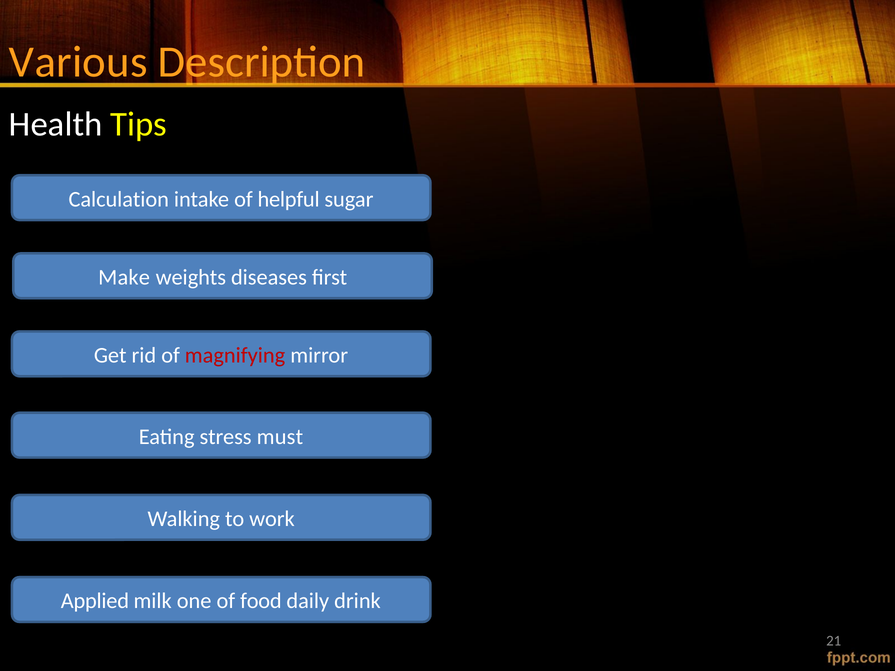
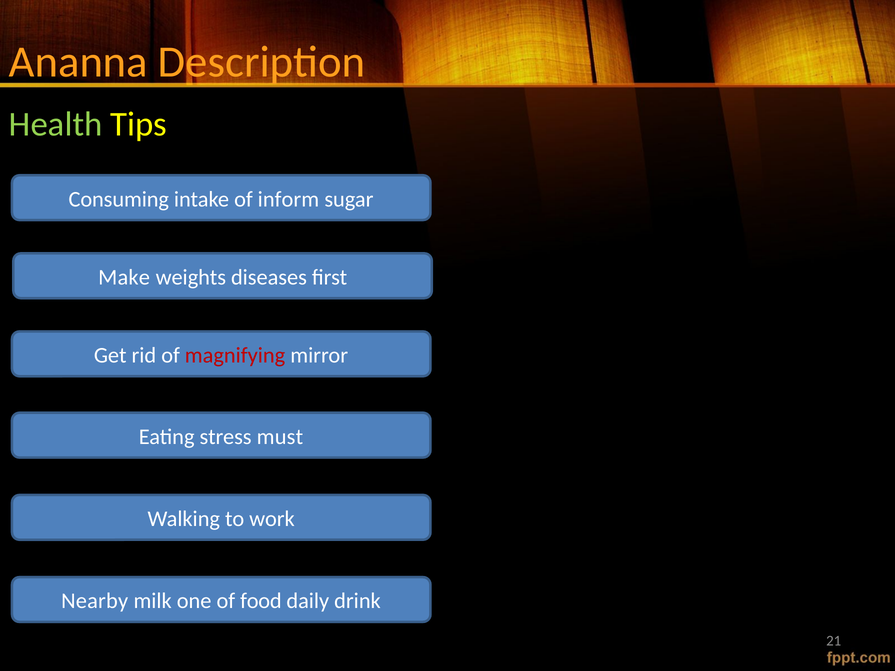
Various: Various -> Ananna (78, 62)
Health colour: white -> light green (56, 124)
Calculation: Calculation -> Consuming (119, 199)
helpful: helpful -> inform (288, 199)
Applied: Applied -> Nearby (95, 601)
